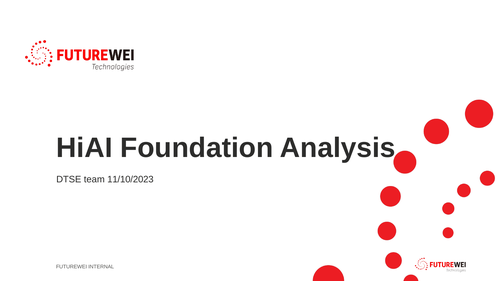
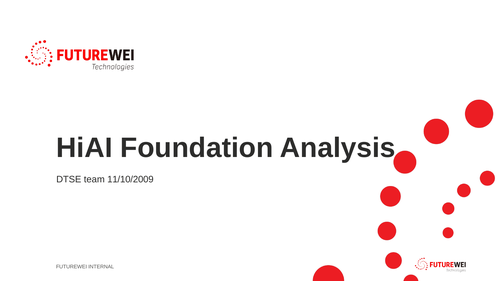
11/10/2023: 11/10/2023 -> 11/10/2009 (130, 180)
